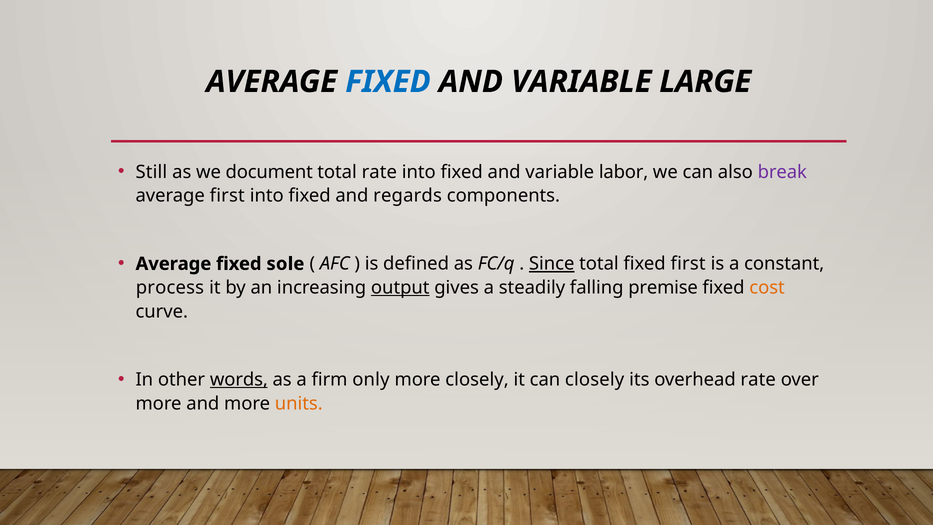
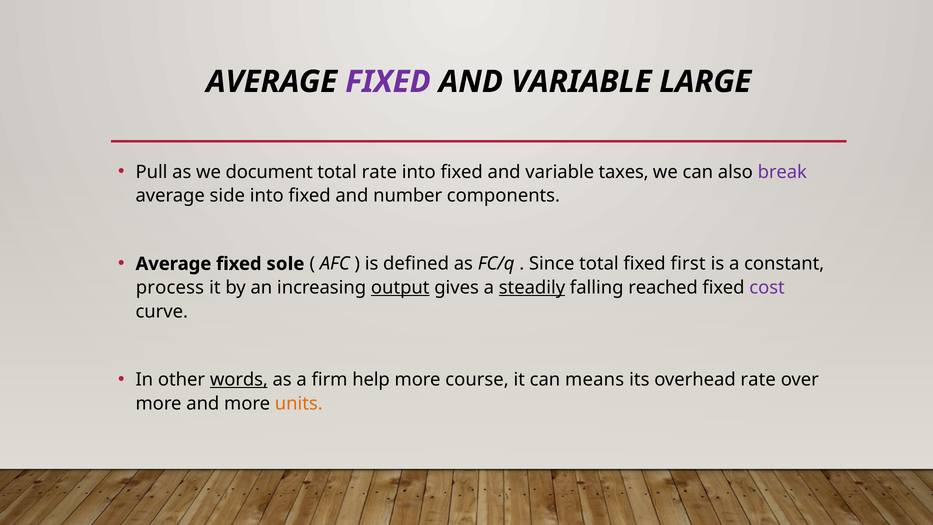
FIXED colour: blue -> purple (388, 82)
Still: Still -> Pull (152, 172)
labor: labor -> taxes (624, 172)
average first: first -> side (227, 196)
regards: regards -> number (408, 196)
Since underline: present -> none (552, 264)
steadily underline: none -> present (532, 288)
premise: premise -> reached (663, 288)
cost colour: orange -> purple (767, 288)
only: only -> help (371, 379)
more closely: closely -> course (477, 379)
can closely: closely -> means (595, 379)
